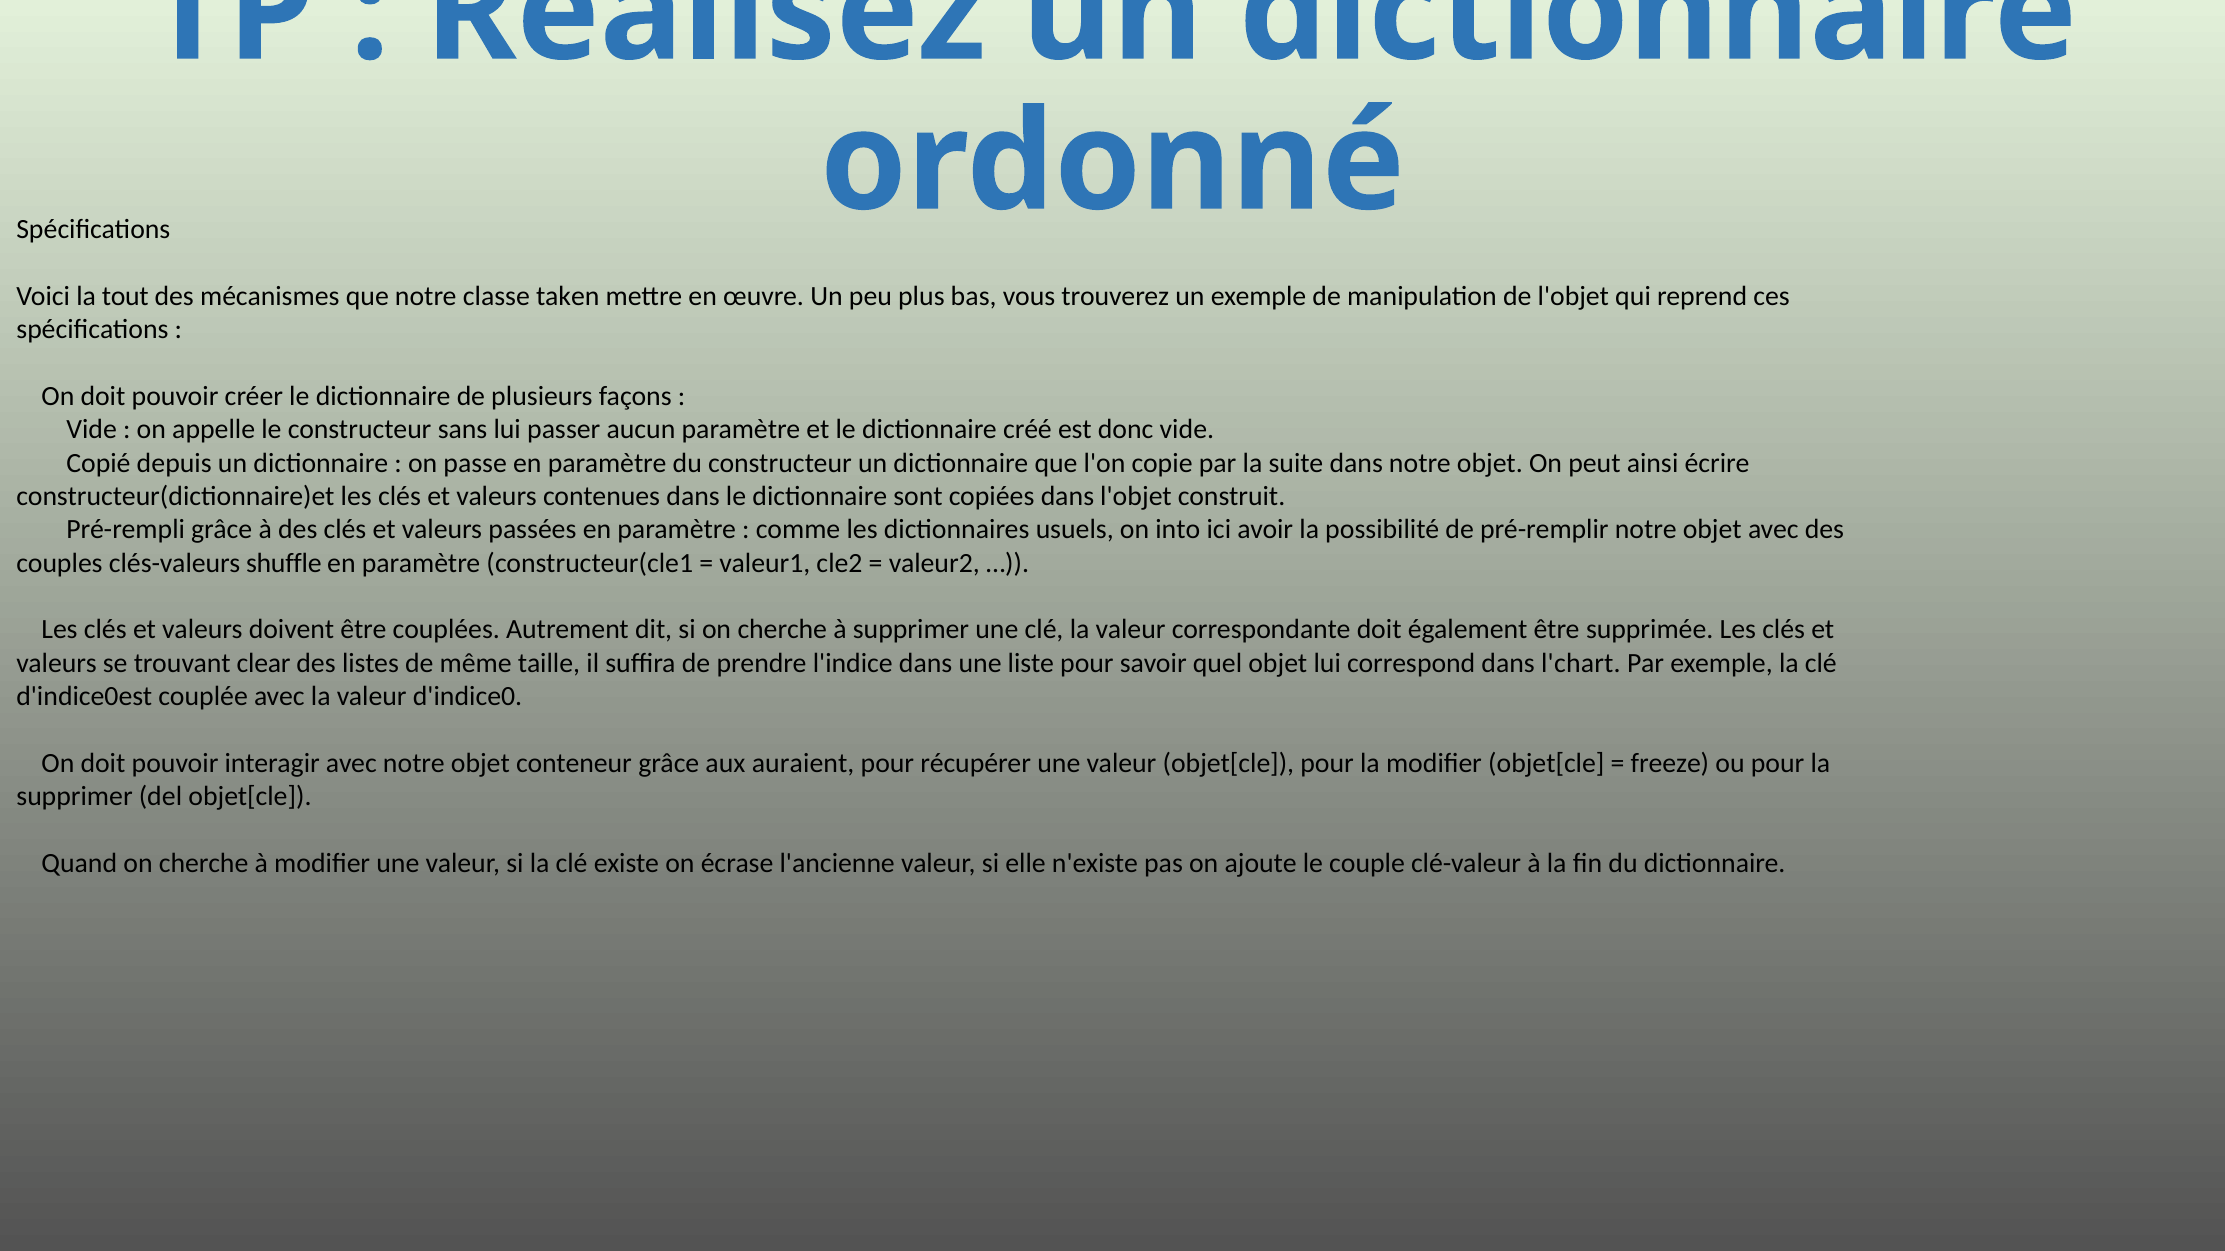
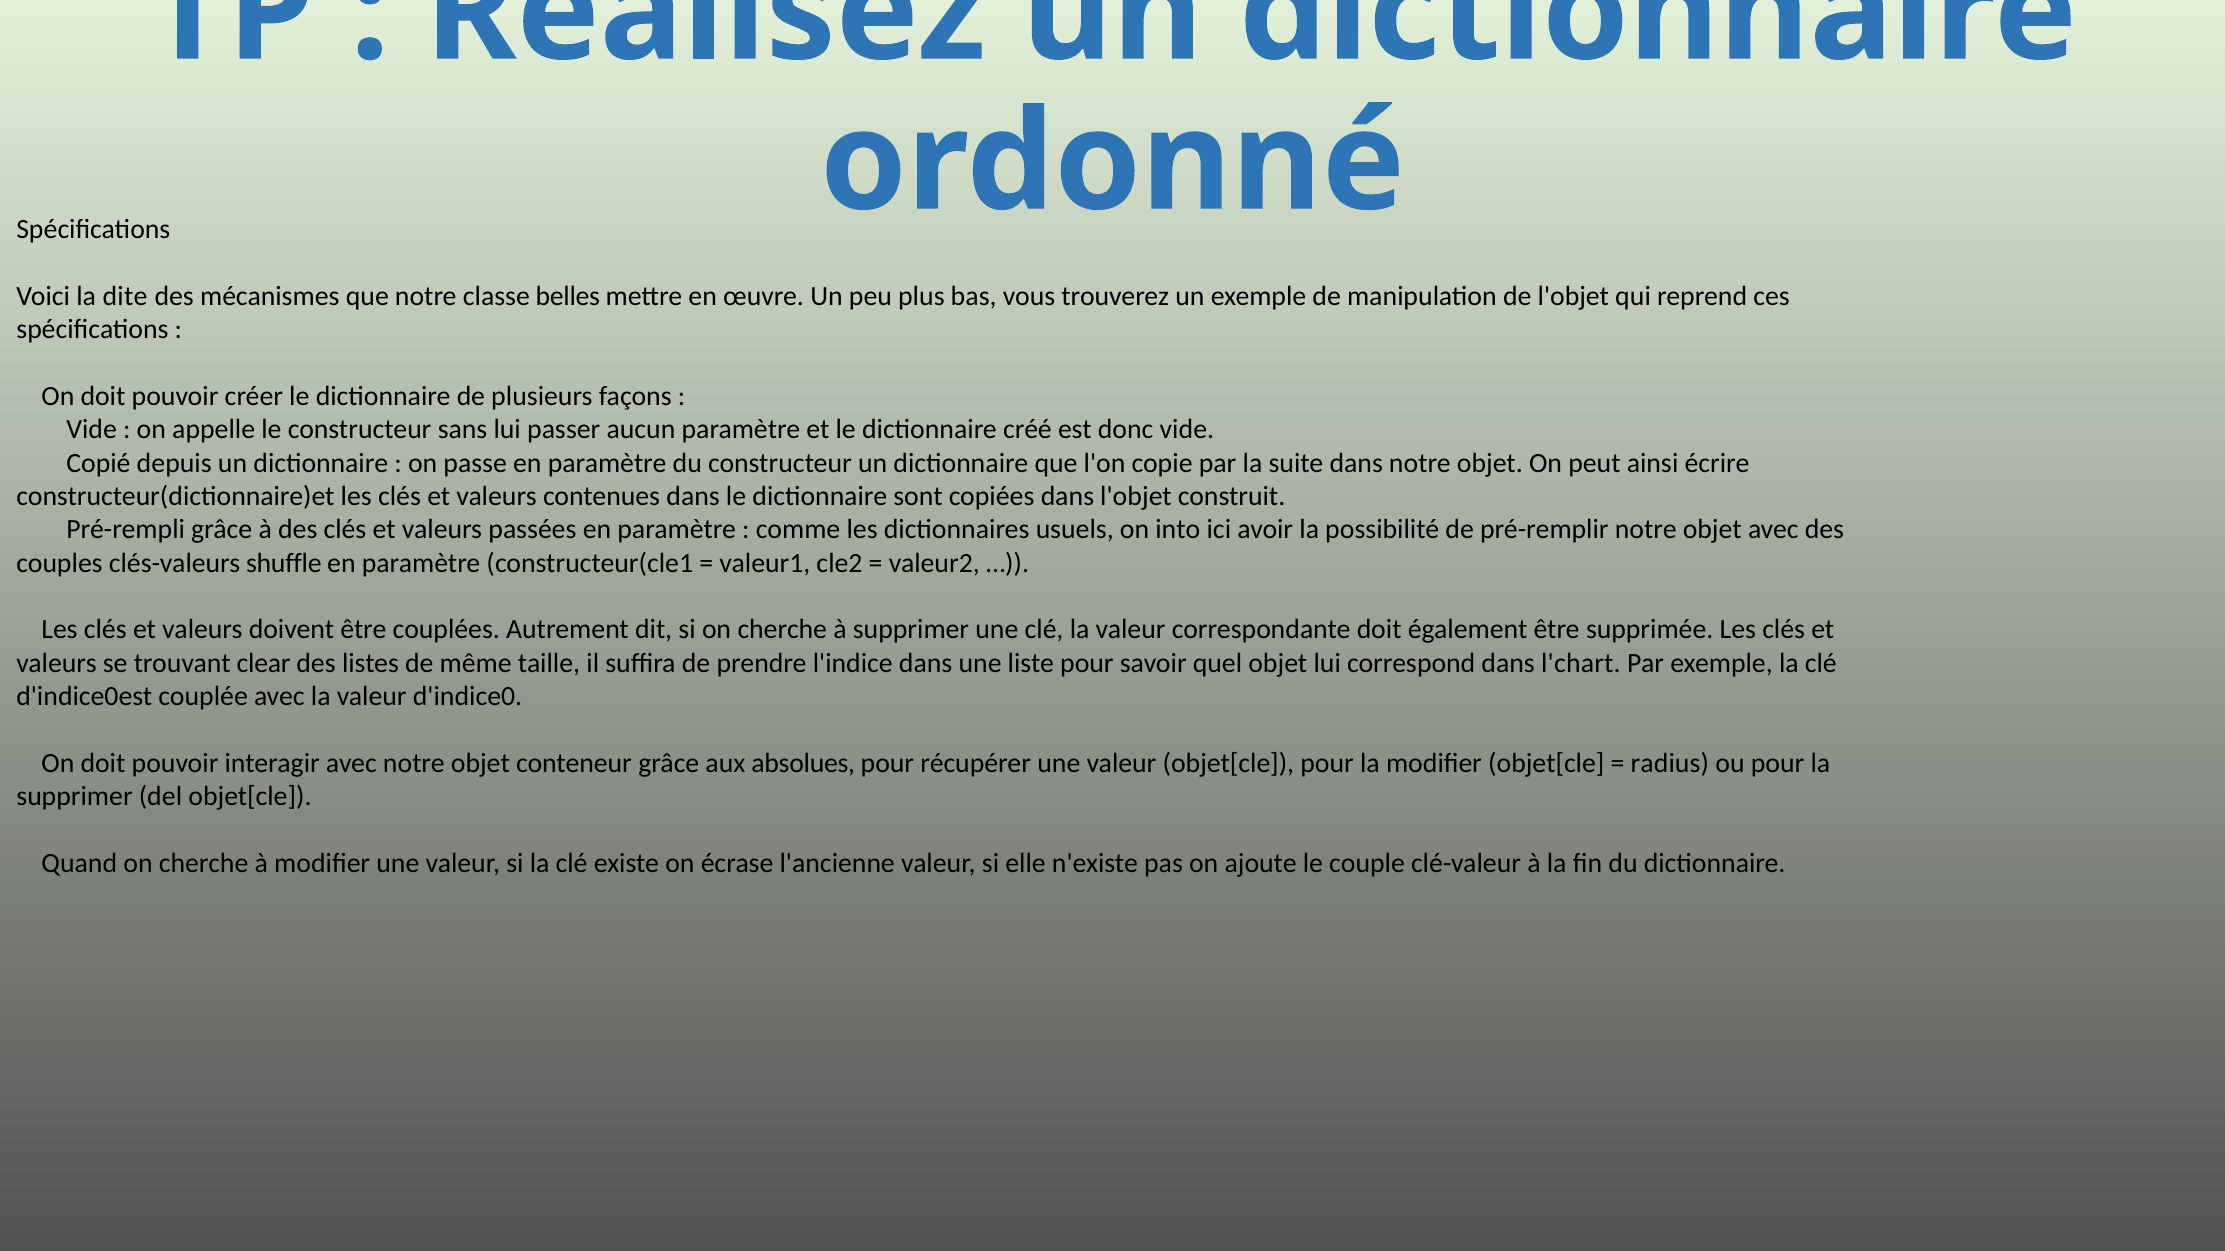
tout: tout -> dite (125, 296)
taken: taken -> belles (568, 296)
auraient: auraient -> absolues (803, 764)
freeze: freeze -> radius (1670, 764)
